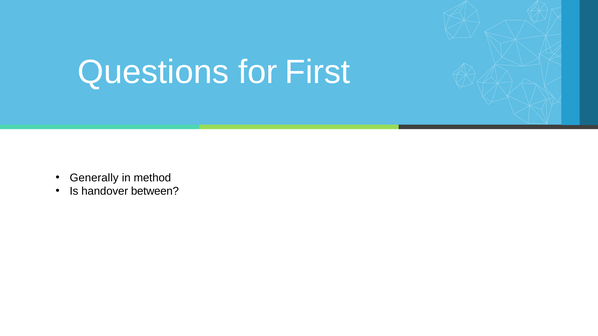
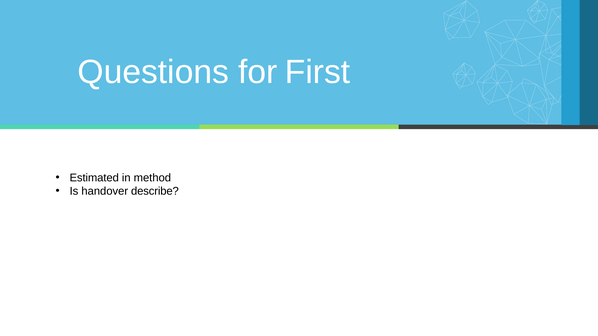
Generally: Generally -> Estimated (94, 178)
between: between -> describe (155, 191)
